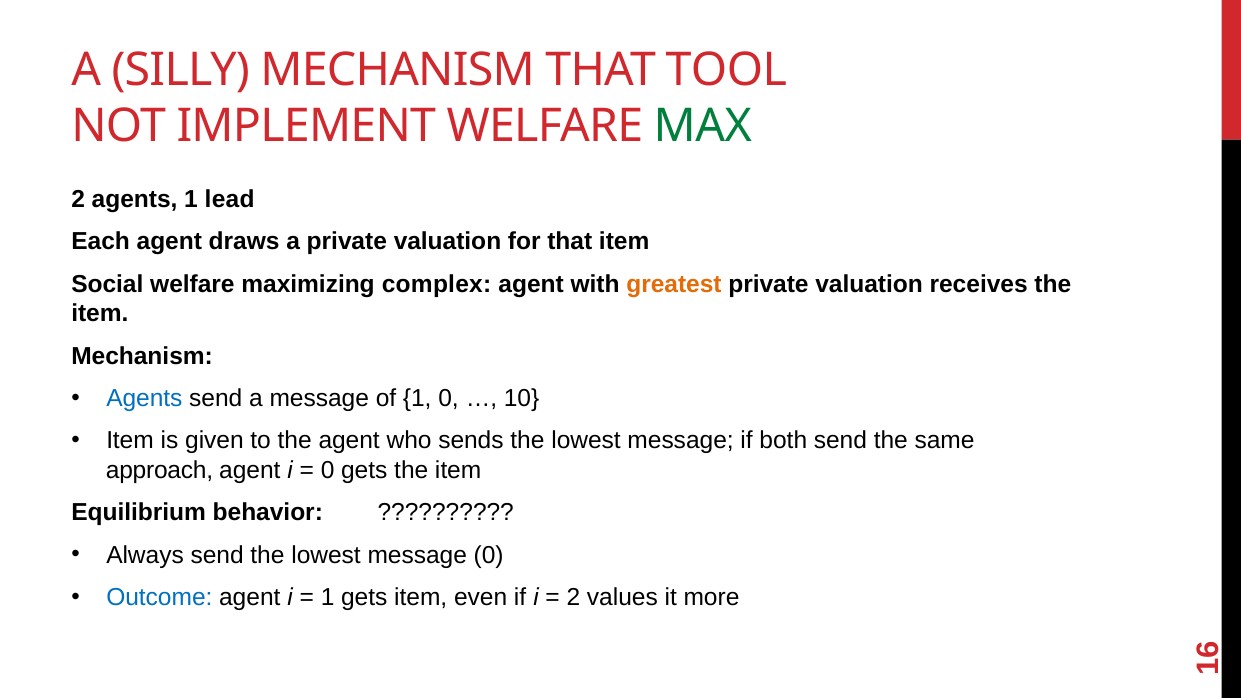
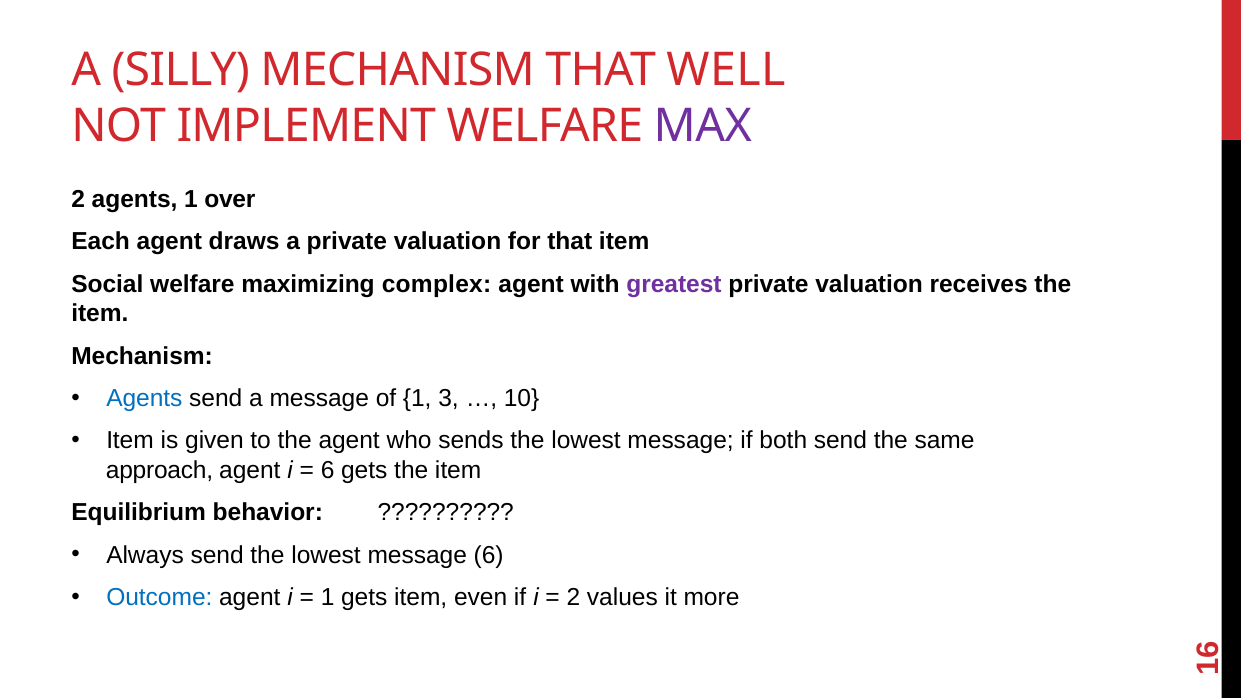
TOOL: TOOL -> WELL (726, 70)
MAX colour: green -> purple (703, 126)
lead: lead -> over (230, 199)
greatest colour: orange -> purple (674, 284)
1 0: 0 -> 3 (449, 399)
0: 0 -> 6 (328, 470)
message 0: 0 -> 6 (489, 555)
